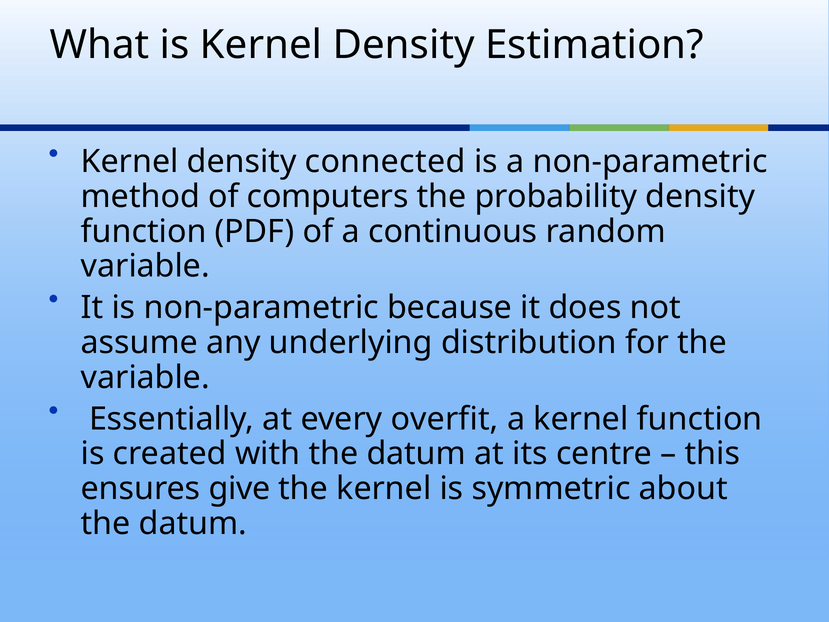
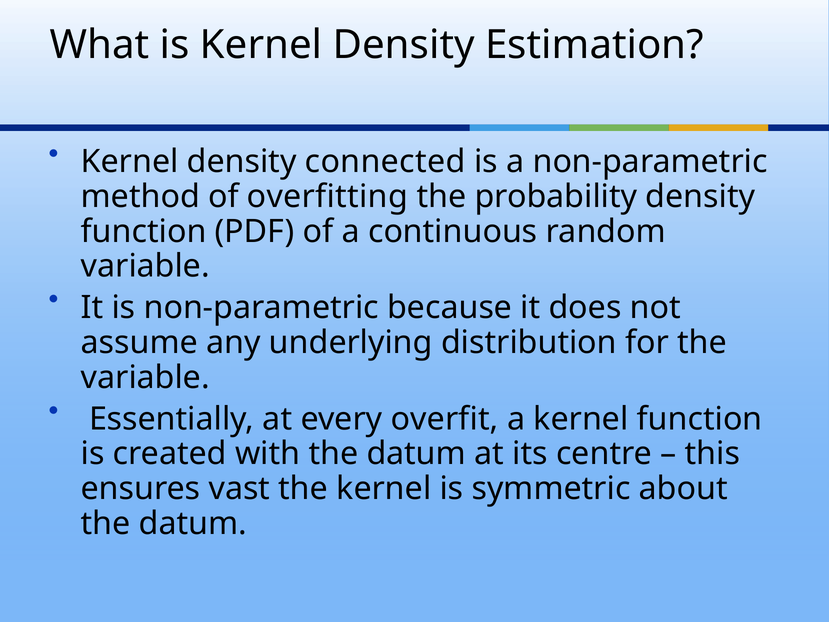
computers: computers -> overfitting (327, 197)
give: give -> vast (239, 488)
